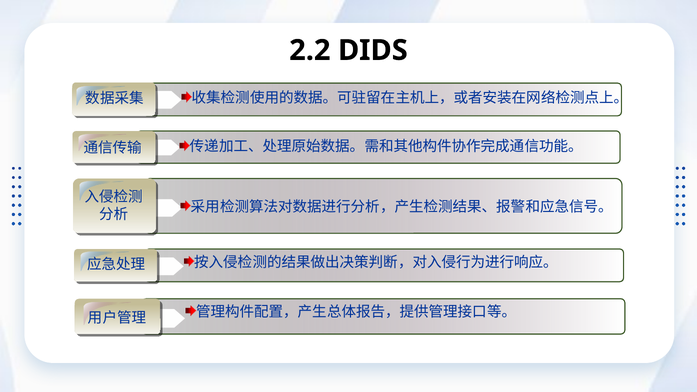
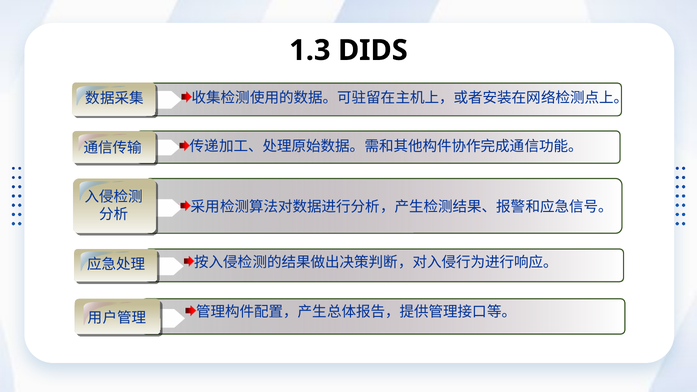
2.2: 2.2 -> 1.3 (310, 50)
